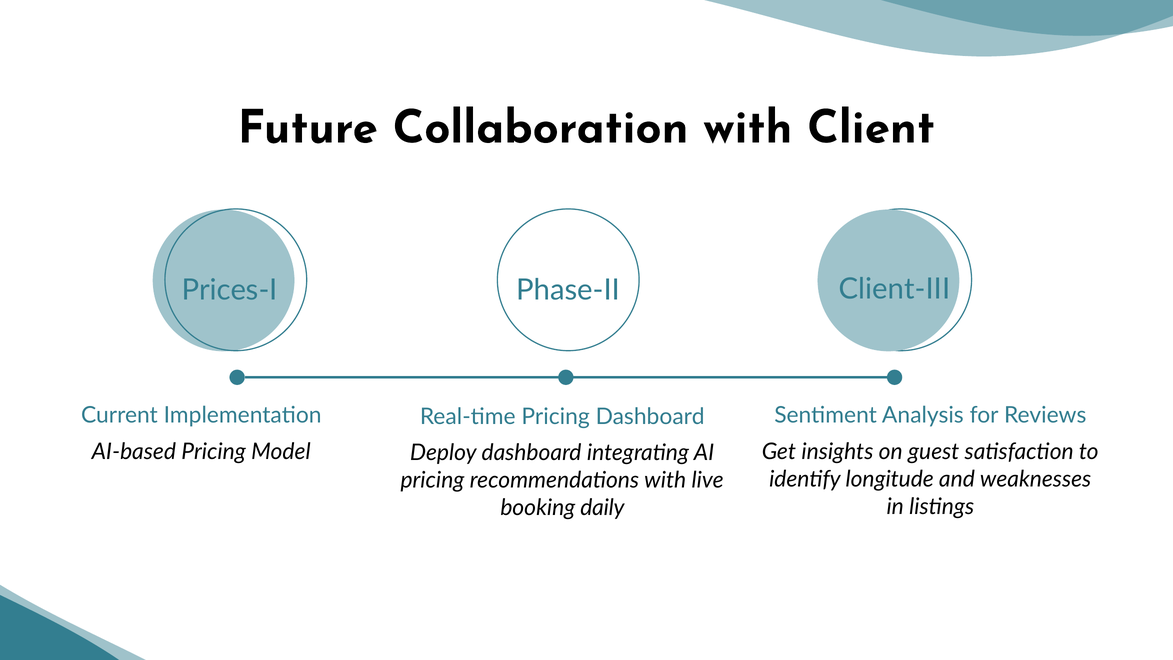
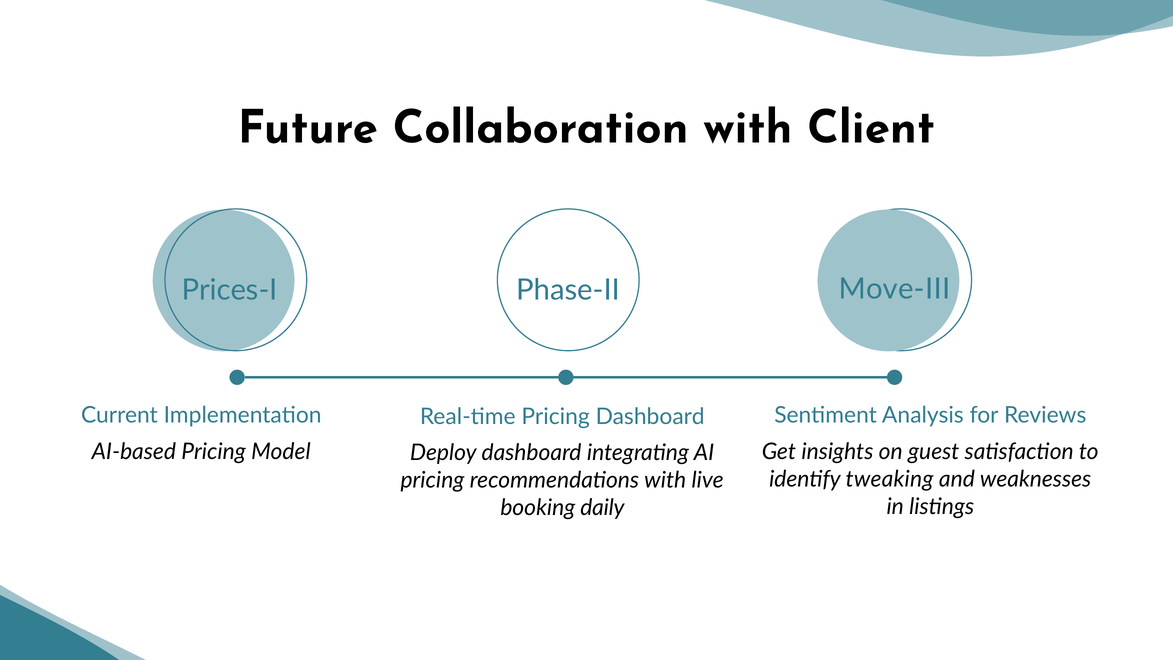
Client-III: Client-III -> Move-III (894, 289)
longitude: longitude -> tweaking (890, 479)
